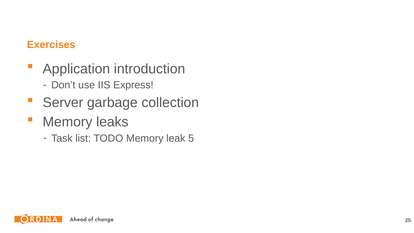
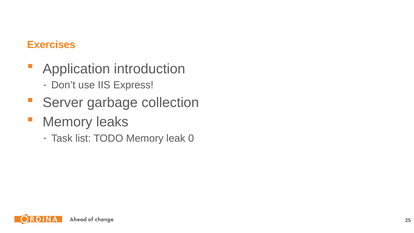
5: 5 -> 0 (191, 138)
